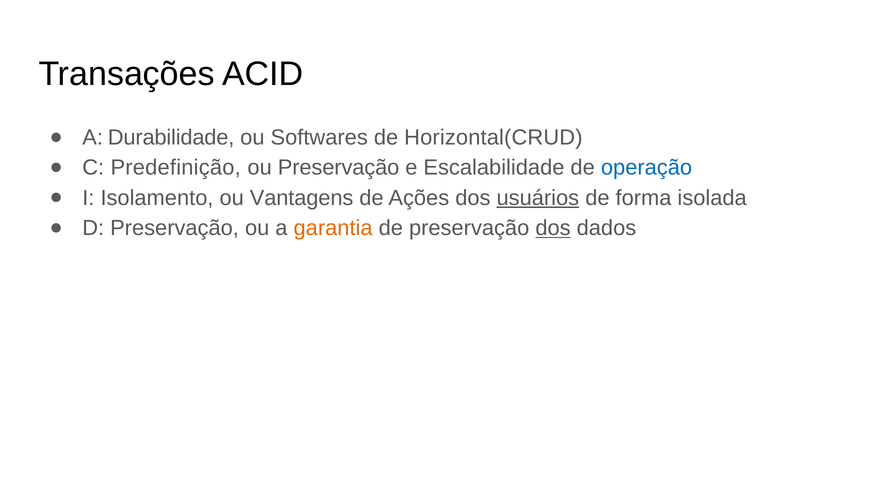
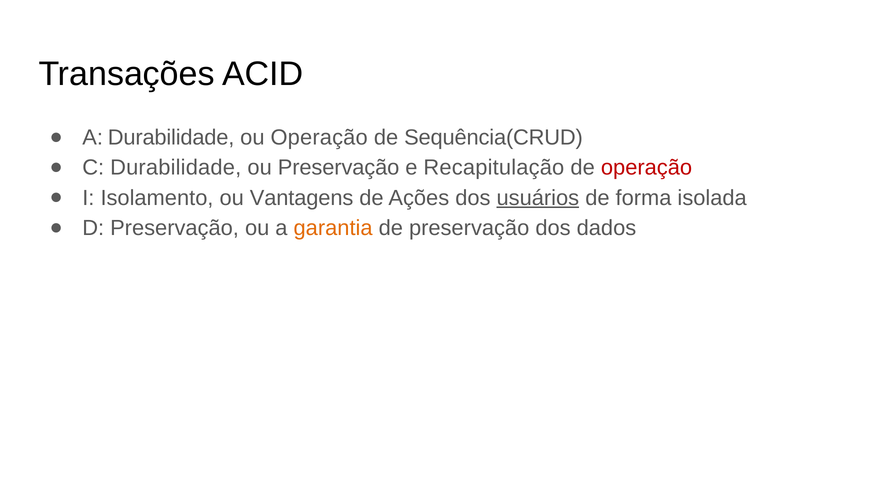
ou Softwares: Softwares -> Operação (319, 138)
Horizontal(CRUD: Horizontal(CRUD -> Sequência(CRUD (494, 138)
C Predefinição: Predefinição -> Durabilidade (176, 168)
Escalabilidade: Escalabilidade -> Recapitulação (494, 168)
operação colour: blue -> red (647, 168)
dos underline: present -> none (553, 228)
